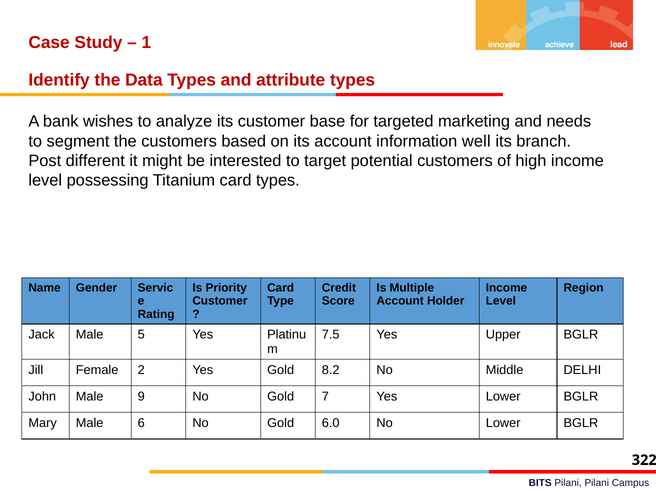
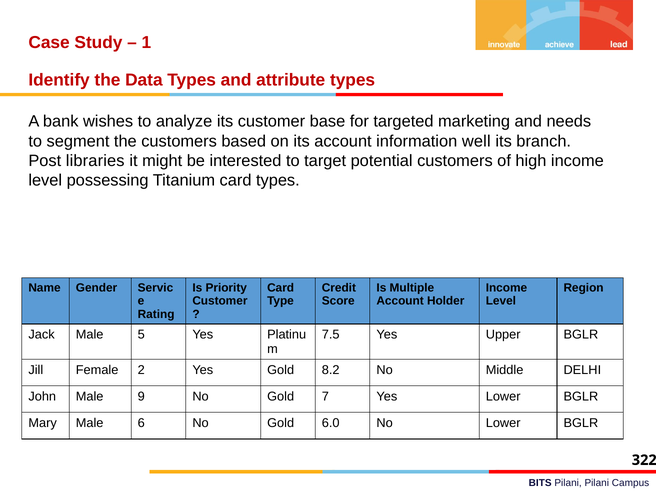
different: different -> libraries (95, 161)
